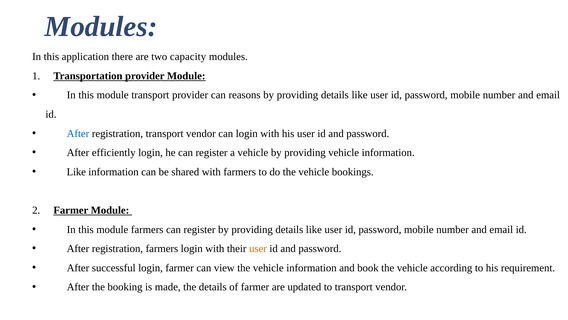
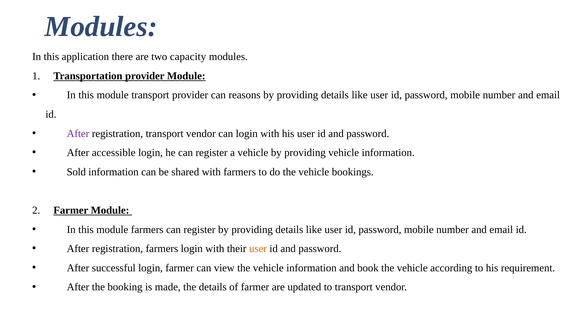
After colour: blue -> purple (78, 133)
efficiently: efficiently -> accessible (114, 152)
Like: Like -> Sold (76, 172)
